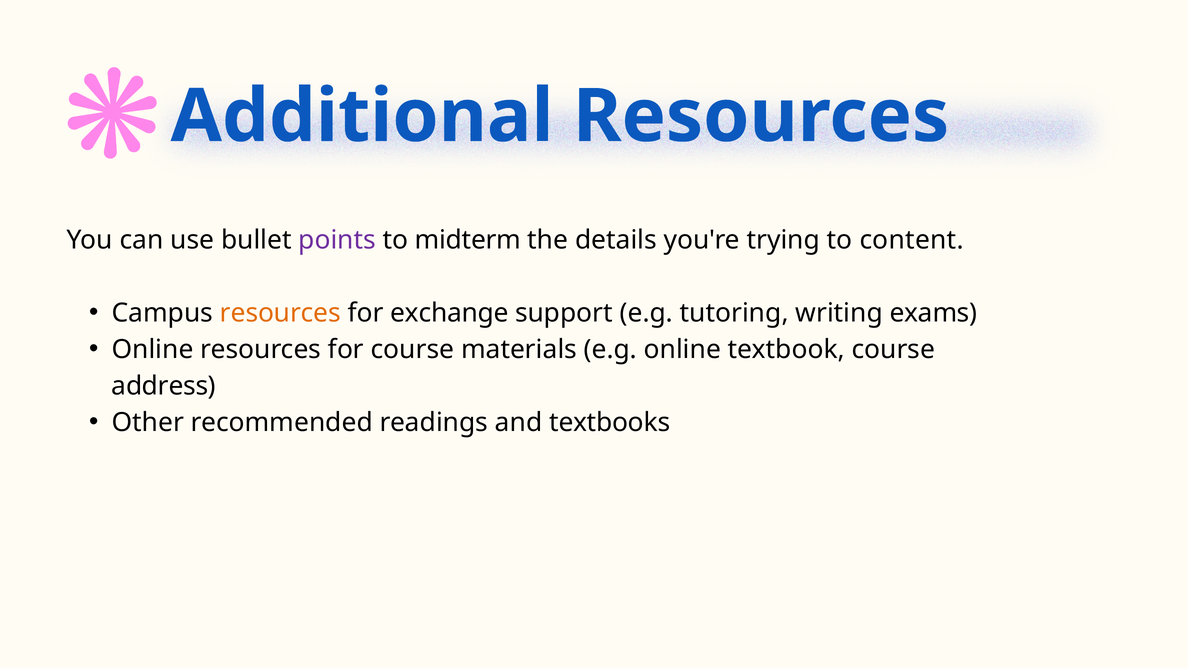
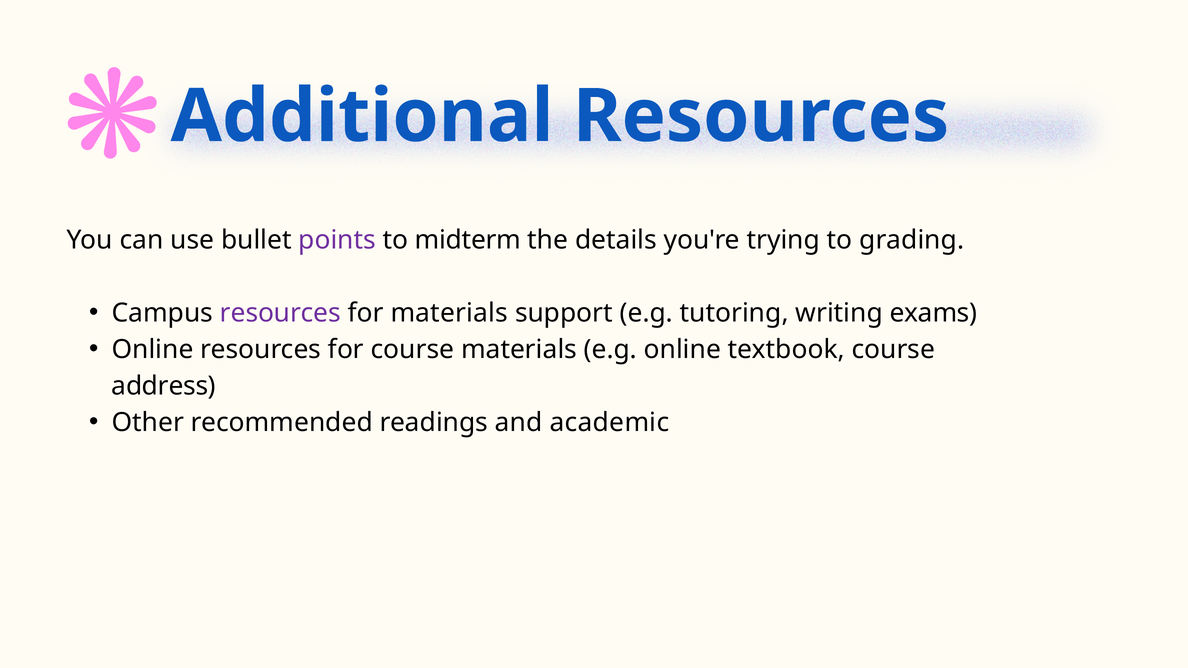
content: content -> grading (912, 240)
resources colour: orange -> purple (280, 313)
for exchange: exchange -> materials (449, 313)
textbooks: textbooks -> academic (609, 422)
